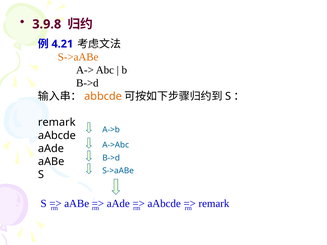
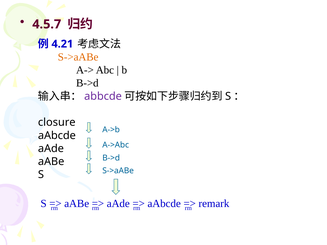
3.9.8: 3.9.8 -> 4.5.7 (47, 24)
abbcde colour: orange -> purple (103, 96)
remark: remark -> closure (57, 122)
